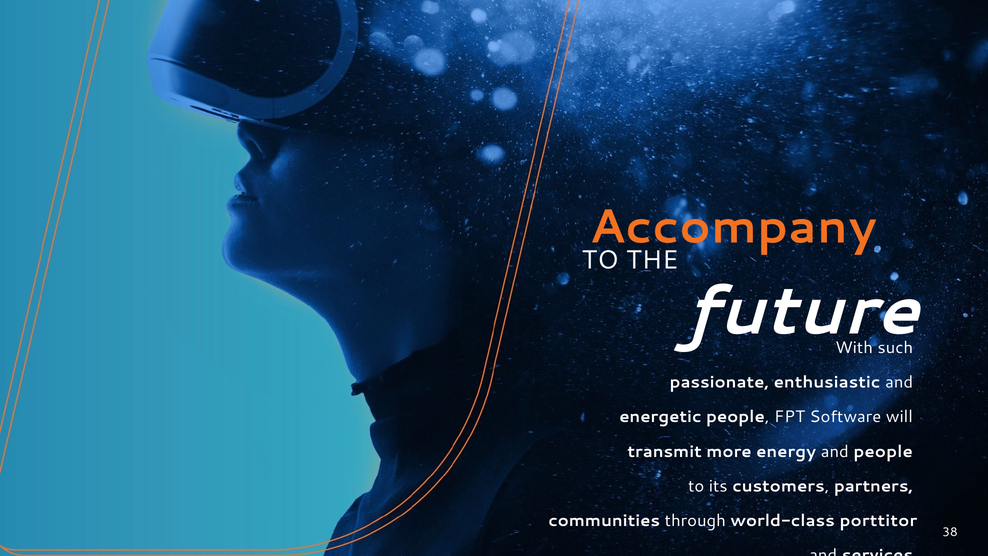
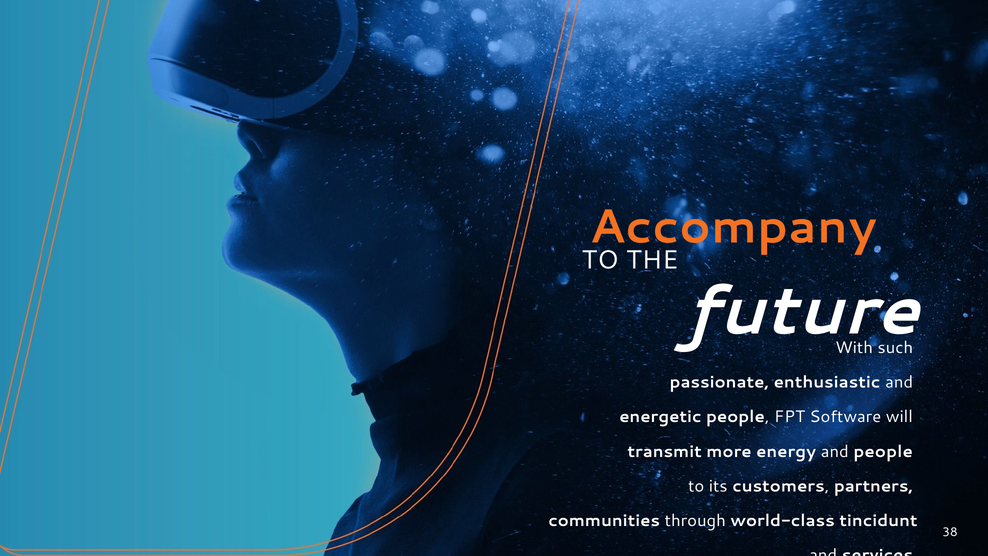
porttitor: porttitor -> tincidunt (878, 520)
